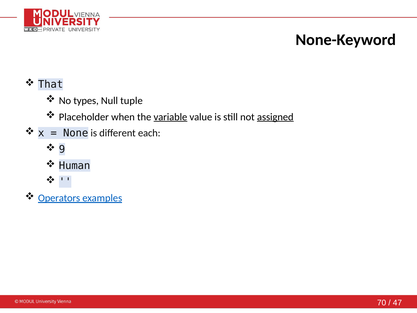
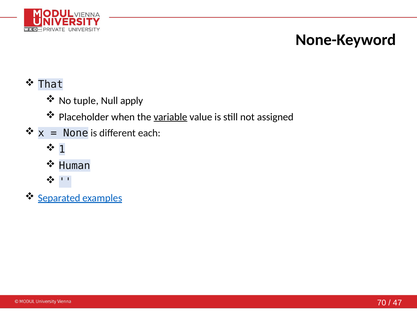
types: types -> tuple (86, 101)
tuple: tuple -> apply (132, 101)
assigned underline: present -> none (275, 117)
9: 9 -> 1 (62, 149)
Operators: Operators -> Separated (59, 198)
